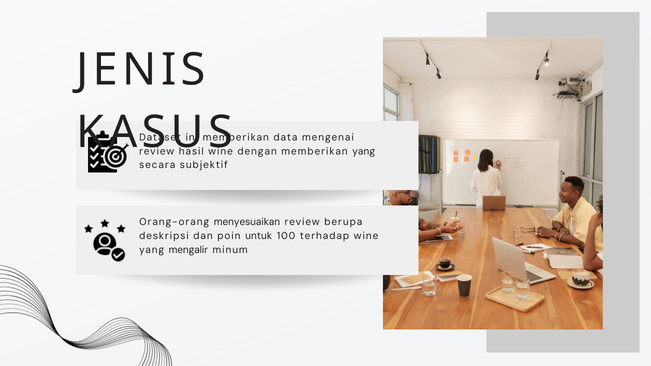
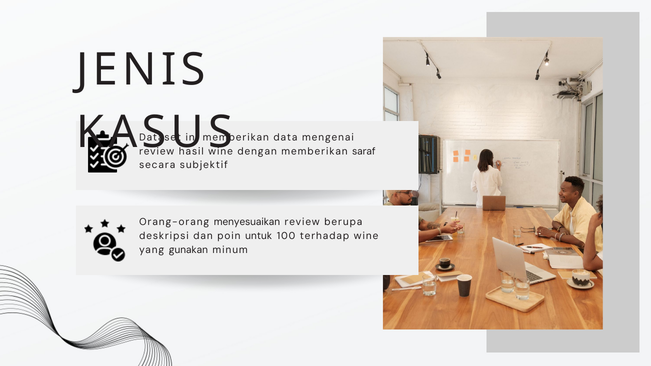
memberikan yang: yang -> saraf (364, 151)
mengalir: mengalir -> gunakan (188, 250)
